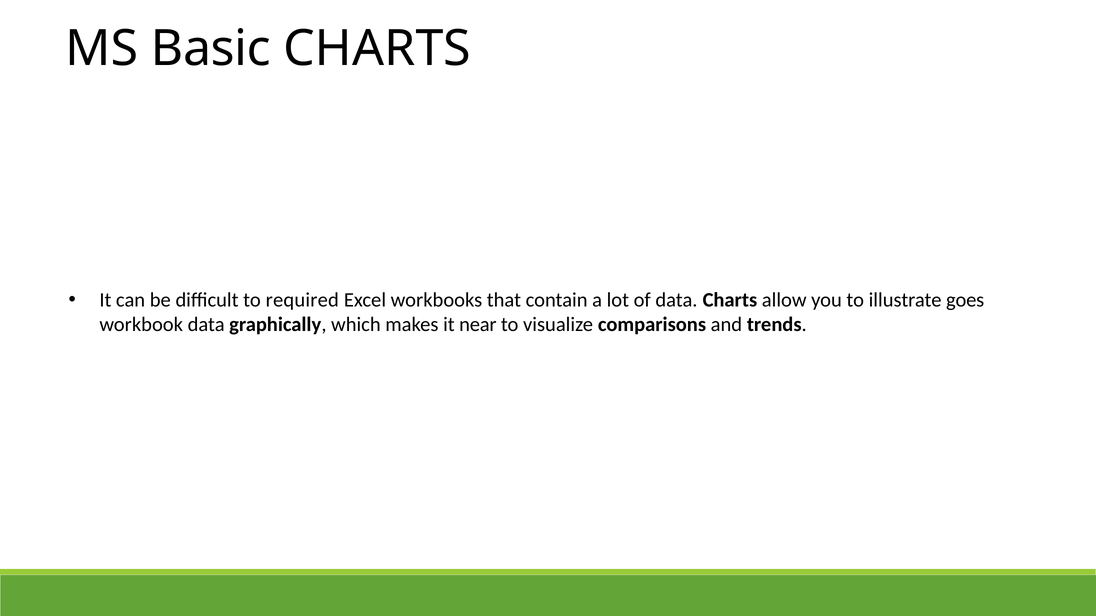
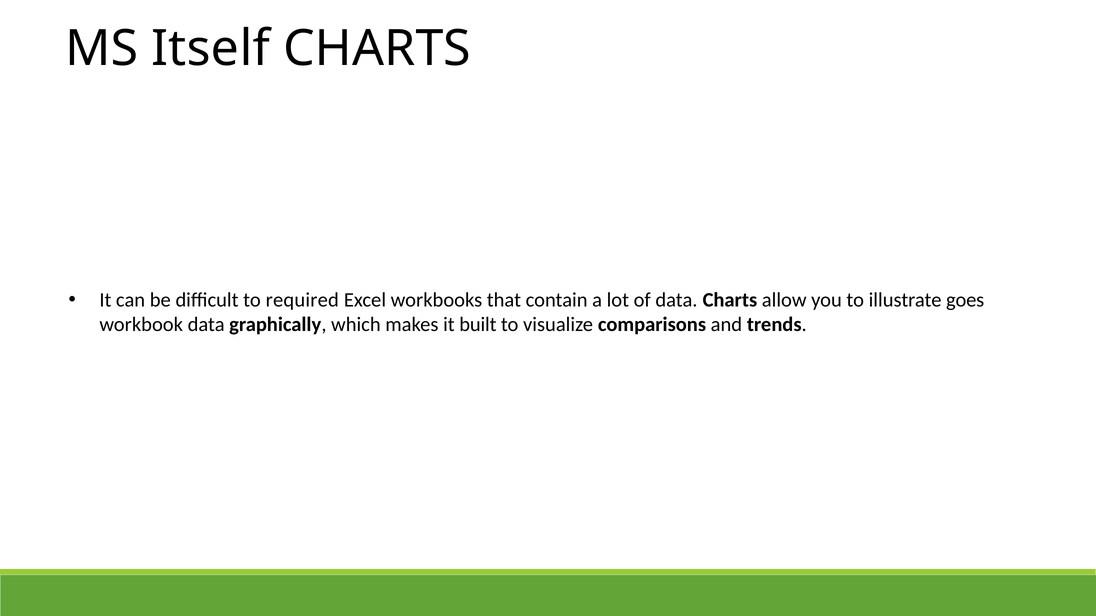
Basic: Basic -> Itself (211, 49)
near: near -> built (478, 325)
